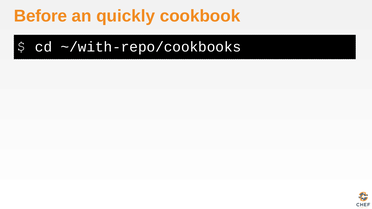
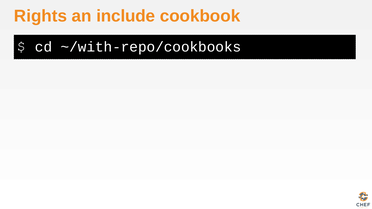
Before: Before -> Rights (40, 16)
quickly: quickly -> include (126, 16)
